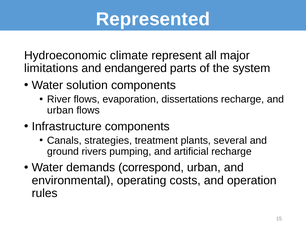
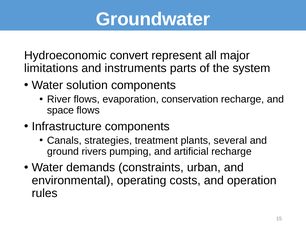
Represented: Represented -> Groundwater (153, 19)
climate: climate -> convert (129, 56)
endangered: endangered -> instruments (136, 68)
dissertations: dissertations -> conservation (190, 100)
urban: urban -> space (60, 111)
correspond: correspond -> constraints (151, 168)
